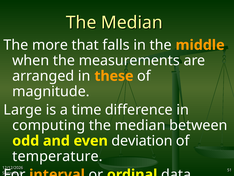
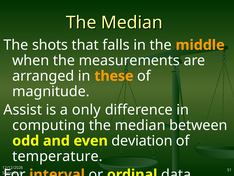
more: more -> shots (50, 45)
Large: Large -> Assist (23, 110)
time: time -> only (86, 110)
